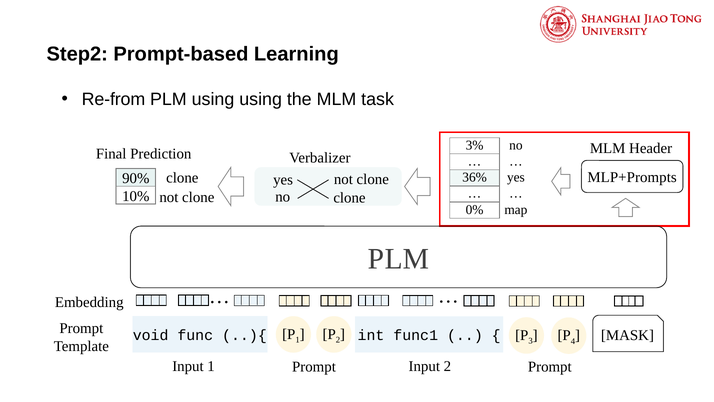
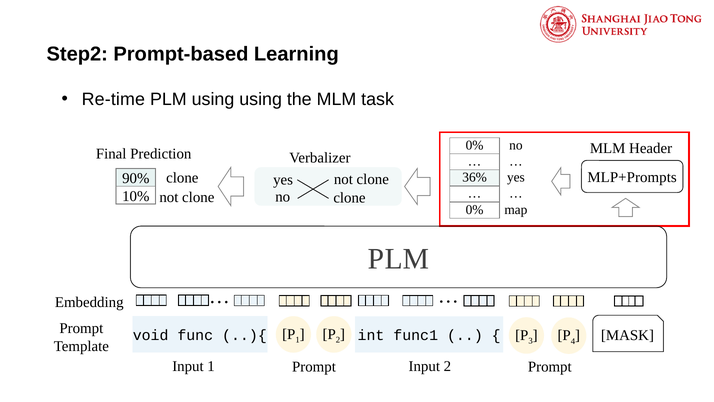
Re-from: Re-from -> Re-time (113, 99)
3%: 3% -> 0% (475, 145)
